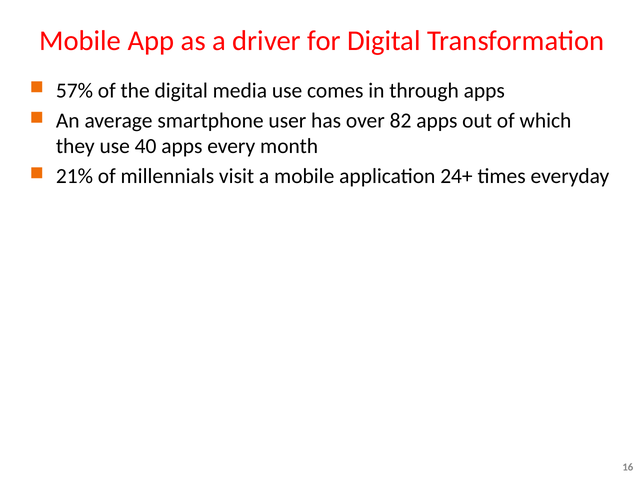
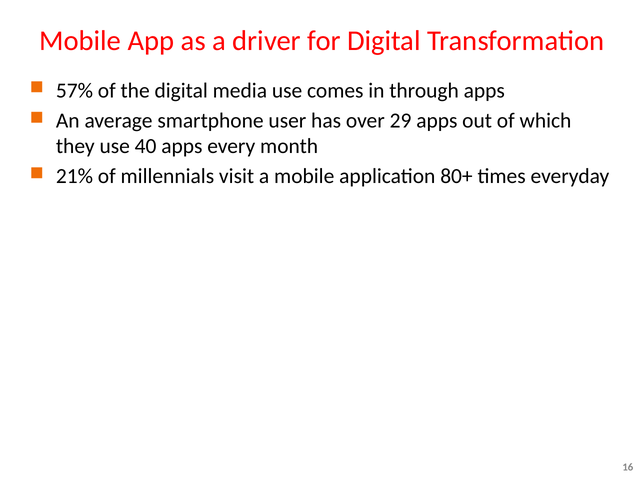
82: 82 -> 29 (401, 120)
24+: 24+ -> 80+ (456, 176)
